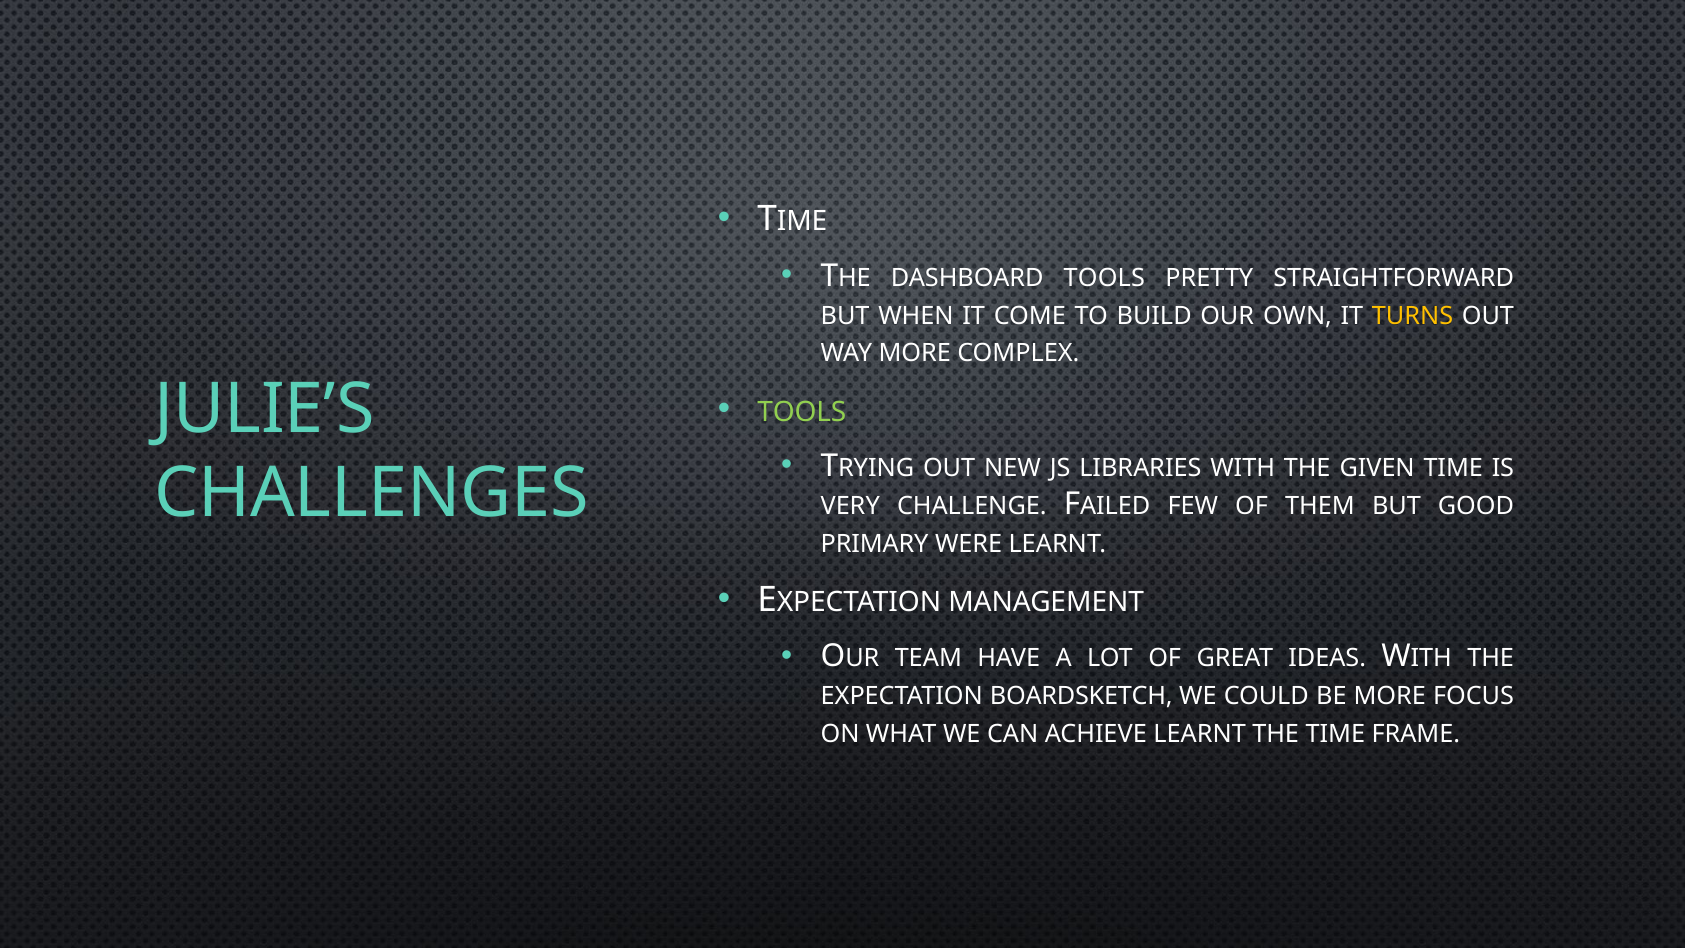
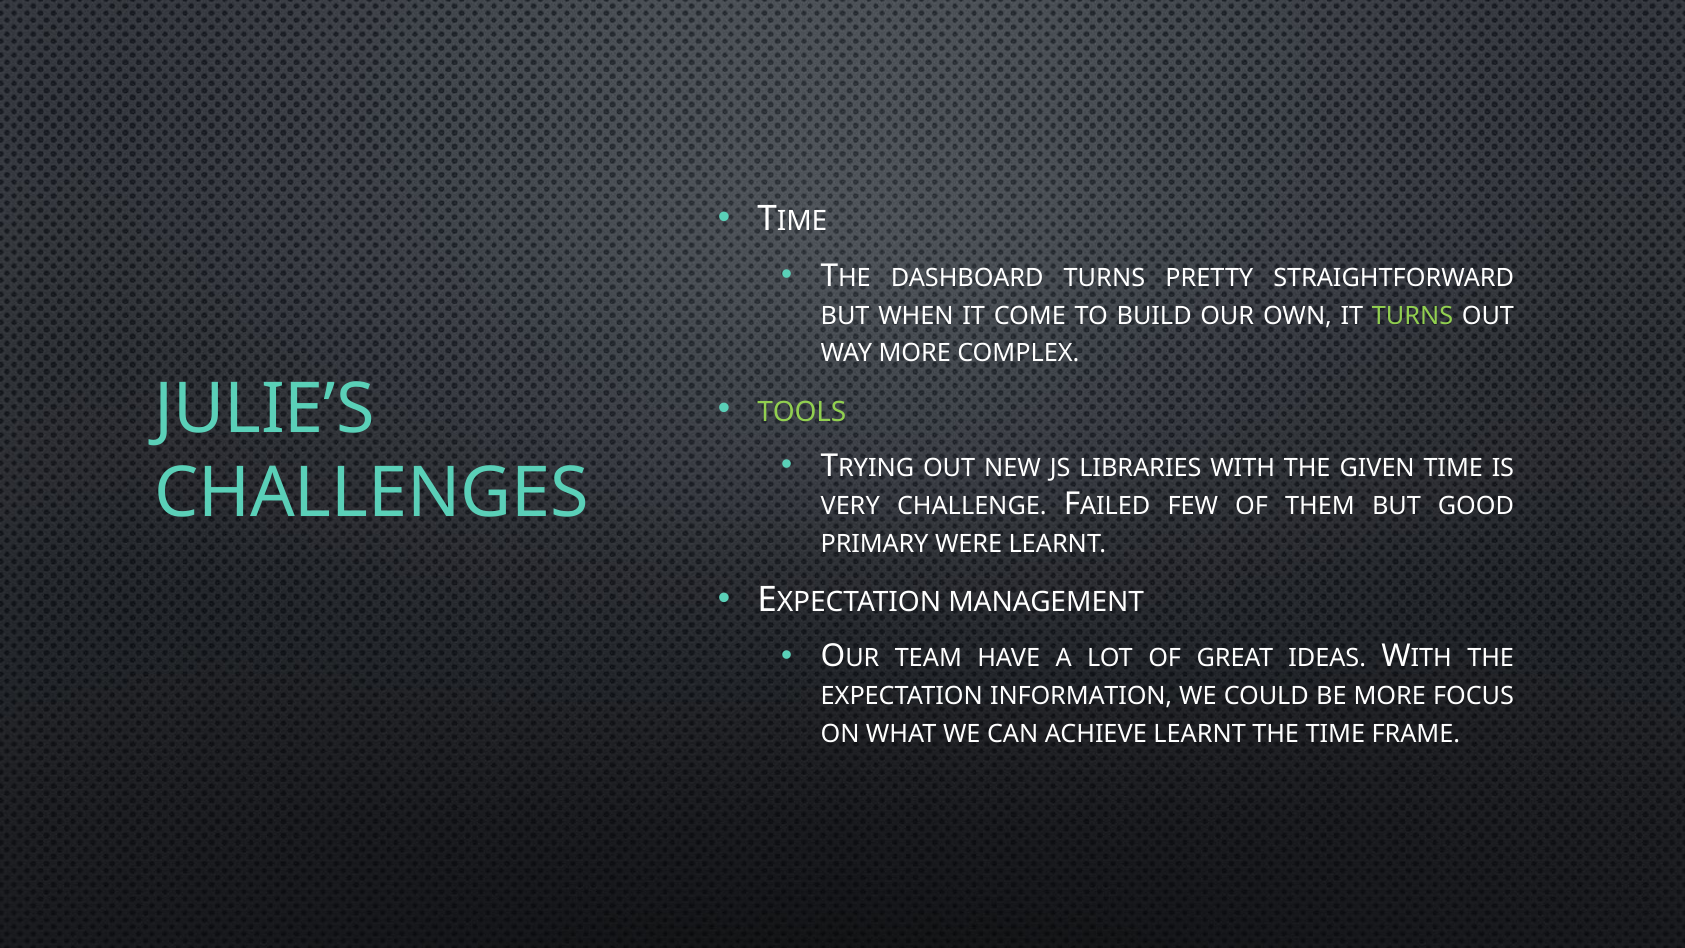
DASHBOARD TOOLS: TOOLS -> TURNS (1104, 278)
TURNS colour: yellow -> light green (1413, 316)
BOARDSKETCH: BOARDSKETCH -> INFORMATION (1081, 696)
